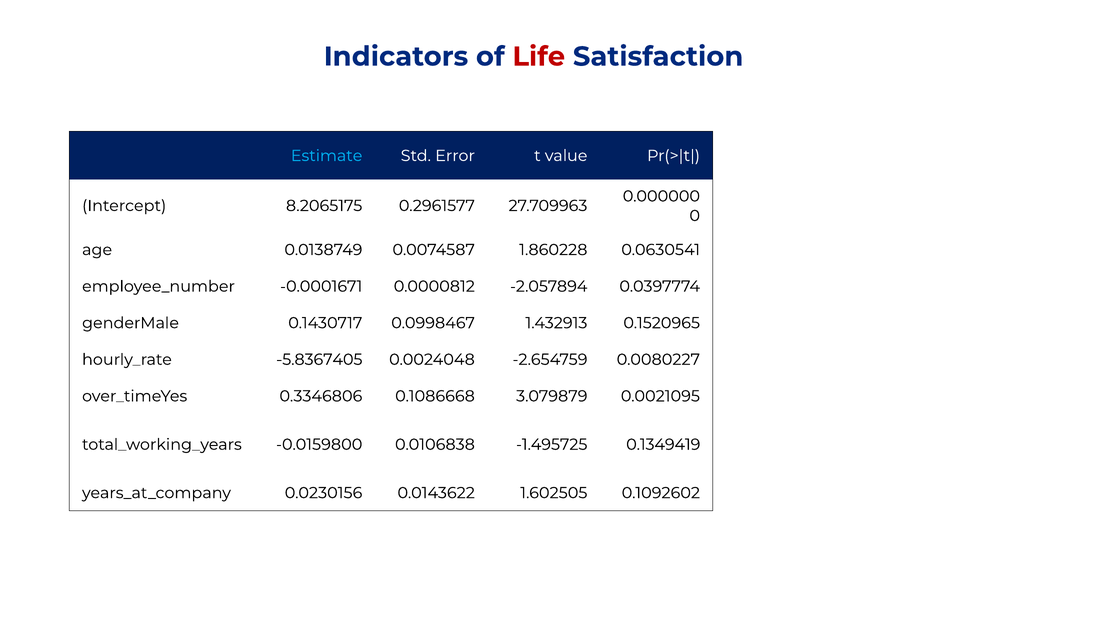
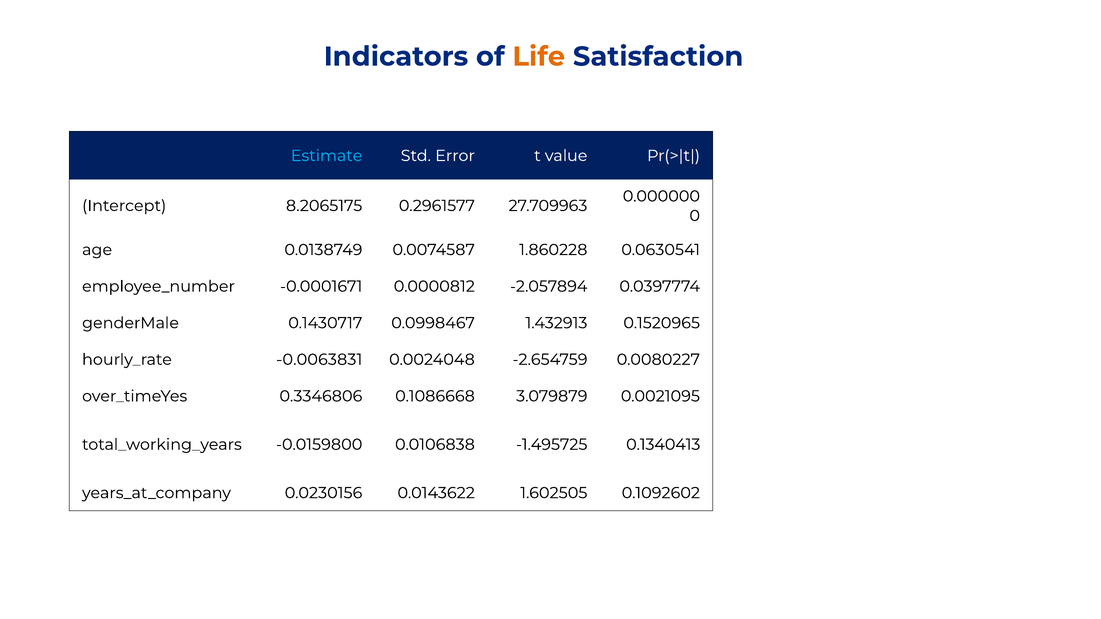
Life colour: red -> orange (539, 57)
-5.8367405: -5.8367405 -> -0.0063831 (319, 360)
0.1349419: 0.1349419 -> 0.1340413 (663, 445)
